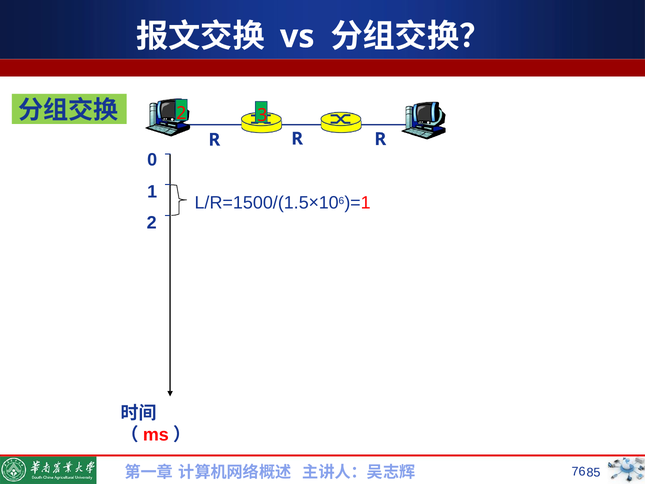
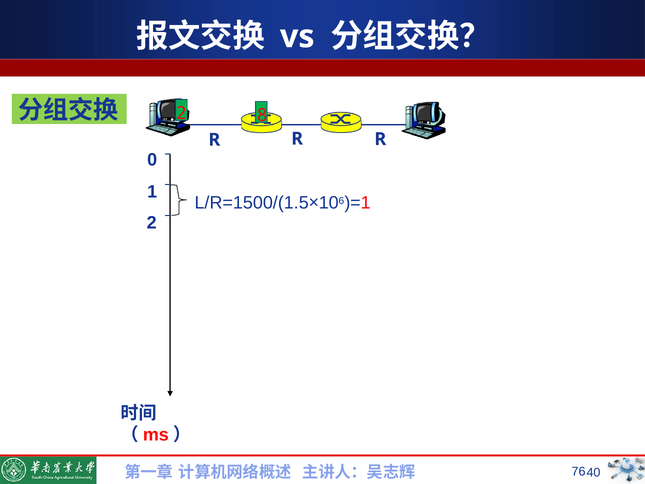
3: 3 -> 8 (262, 115)
85: 85 -> 40 (593, 472)
